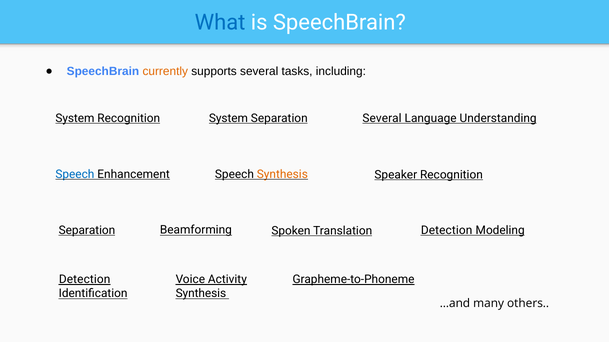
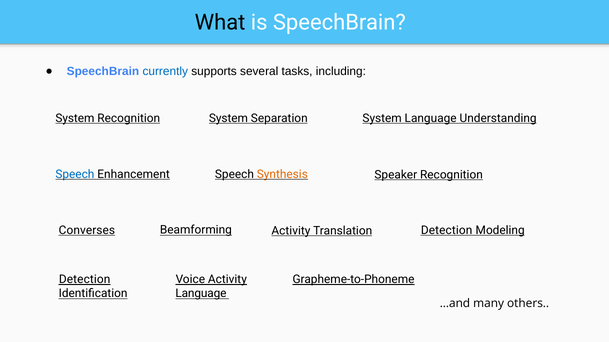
What colour: blue -> black (220, 23)
currently colour: orange -> blue (165, 71)
Separation Several: Several -> System (382, 119)
Separation: Separation -> Converses (87, 231)
Beamforming Spoken: Spoken -> Activity (291, 231)
Synthesis: Synthesis -> Language (201, 294)
